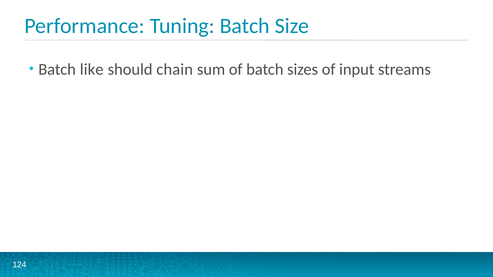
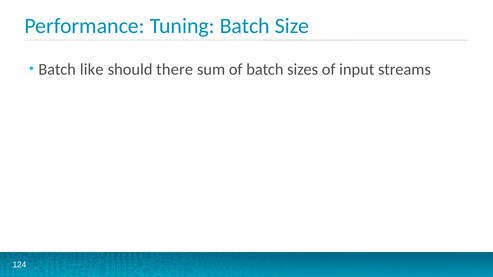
chain: chain -> there (175, 69)
